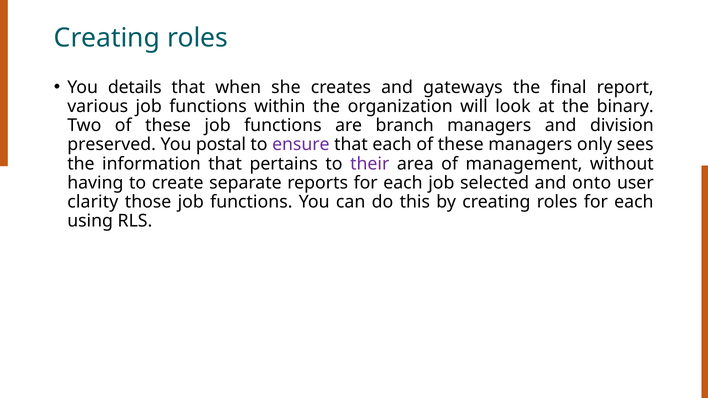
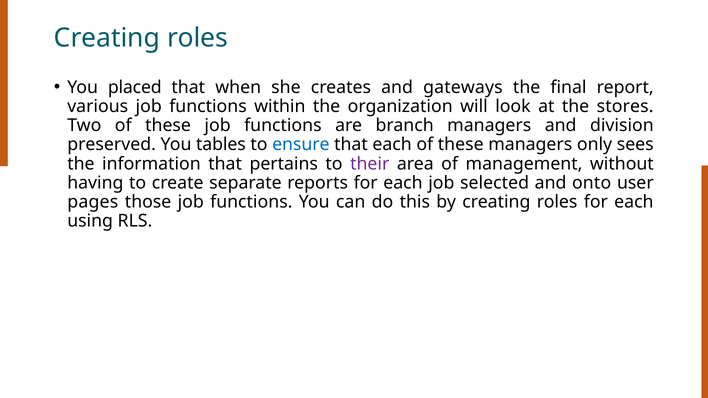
details: details -> placed (135, 87)
binary: binary -> stores (625, 106)
postal: postal -> tables (221, 145)
ensure colour: purple -> blue (301, 145)
clarity: clarity -> pages (93, 202)
